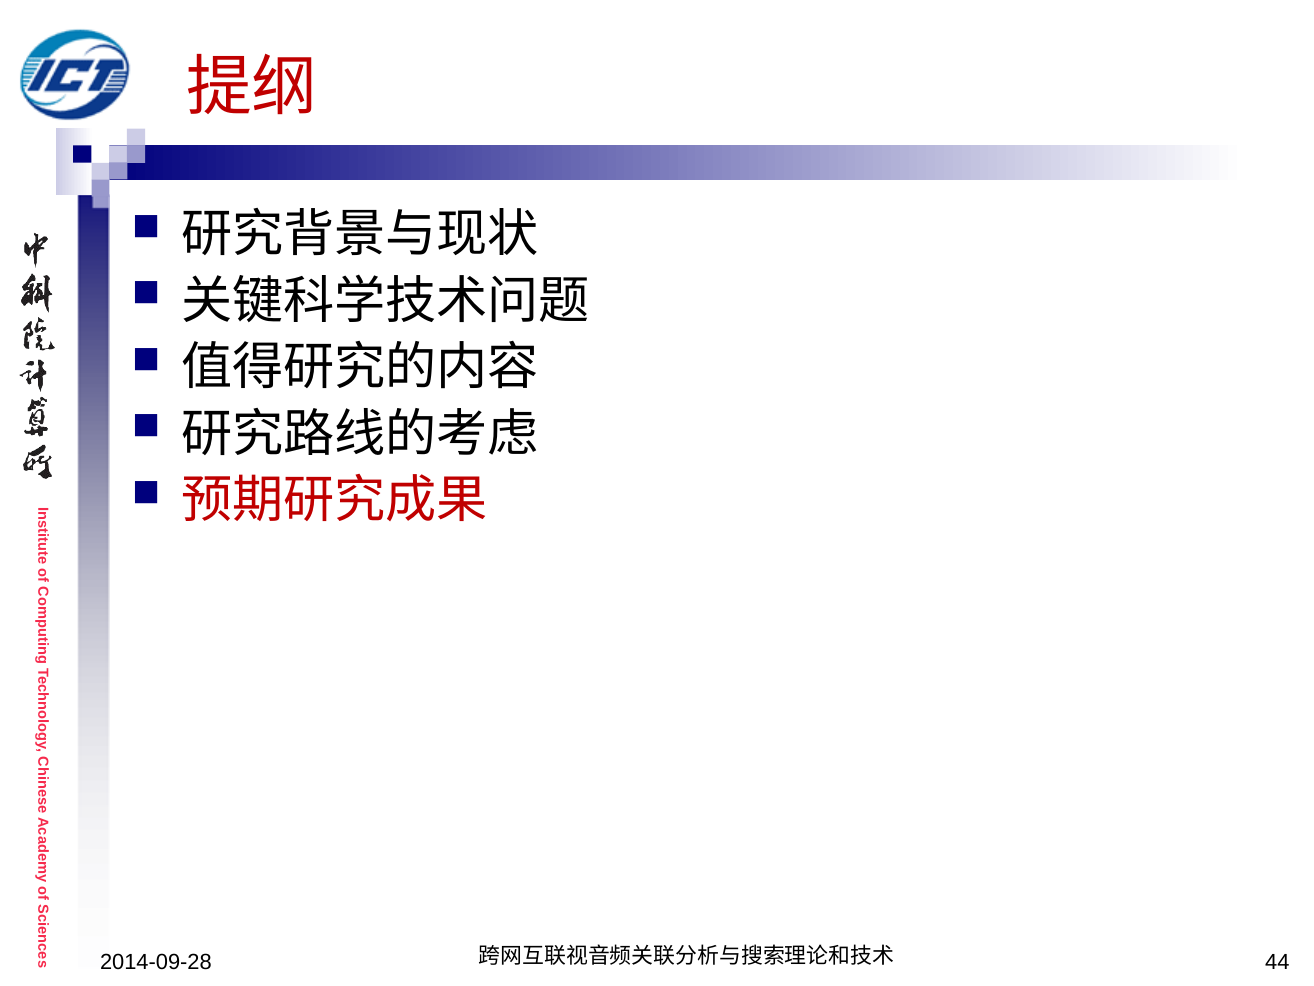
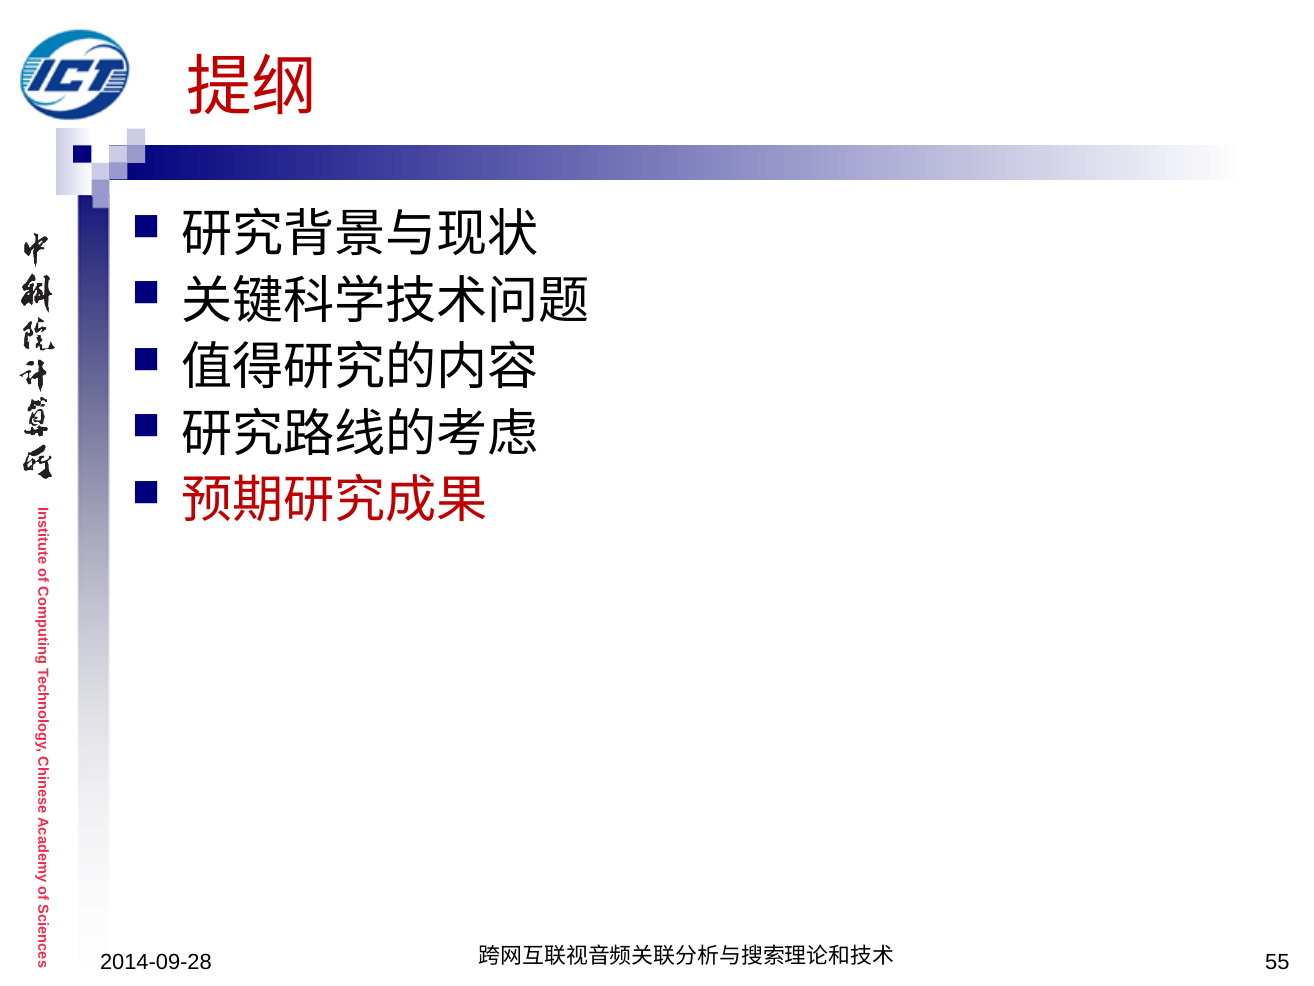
44: 44 -> 55 (1277, 962)
